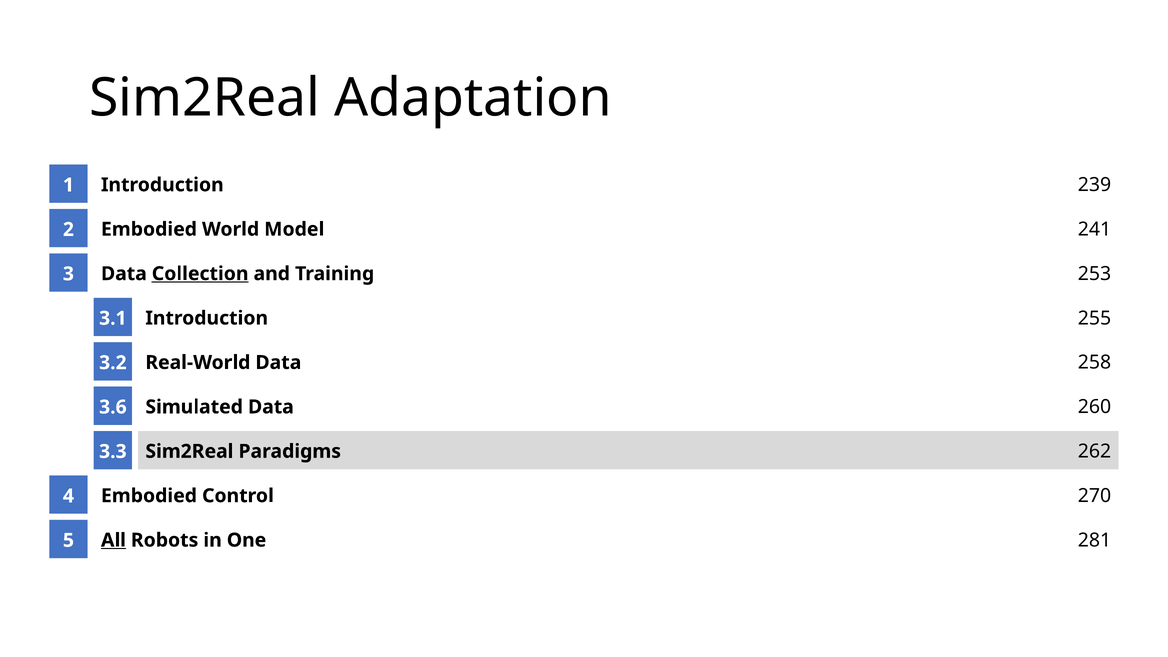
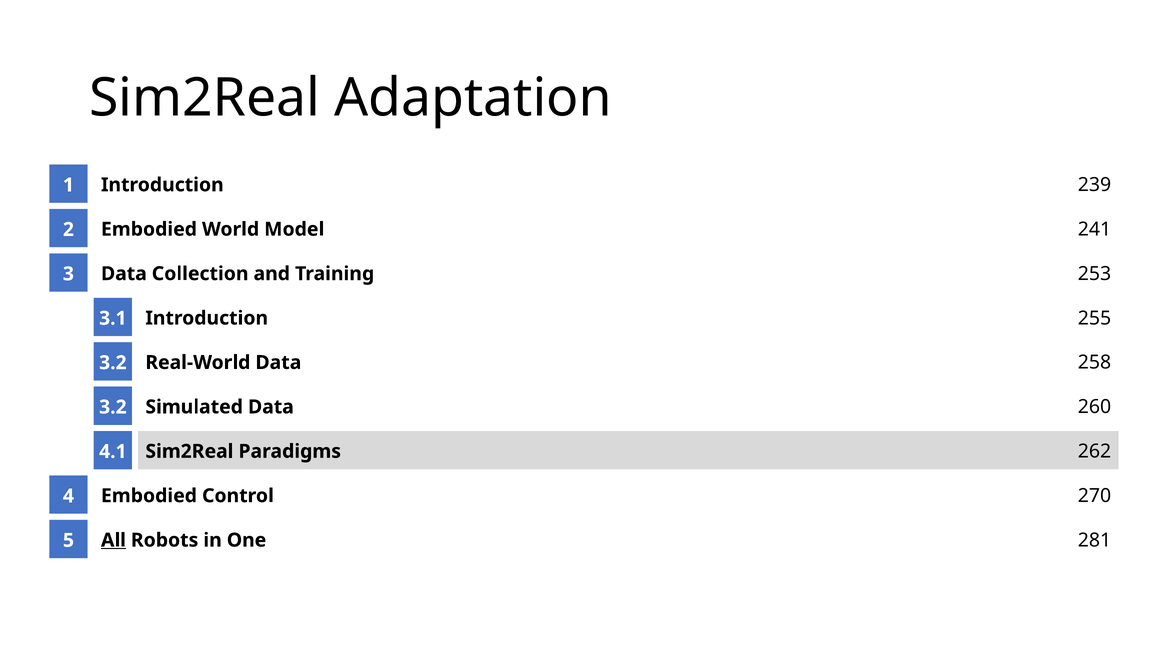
Collection underline: present -> none (200, 274)
3.6: 3.6 -> 3.2 (113, 407)
3.3: 3.3 -> 4.1 (113, 452)
